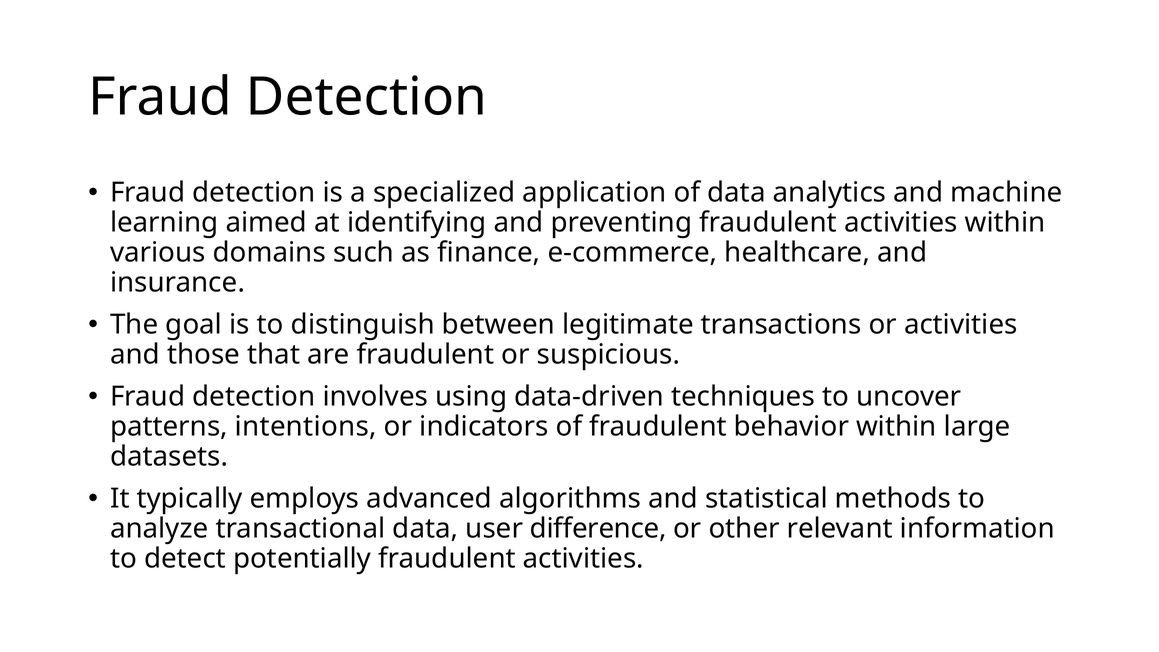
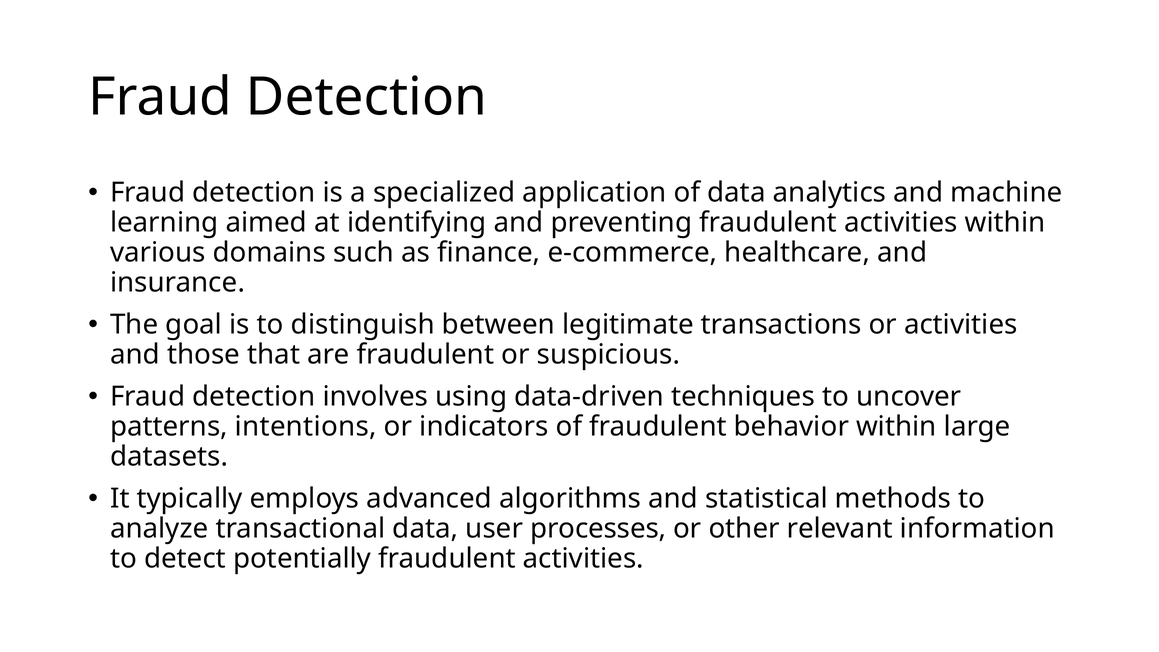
difference: difference -> processes (598, 529)
